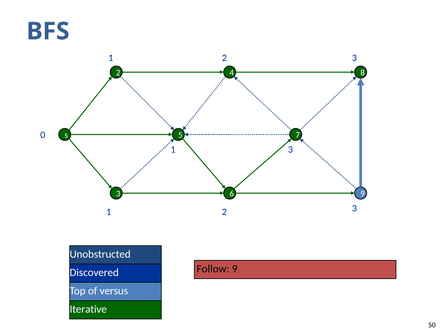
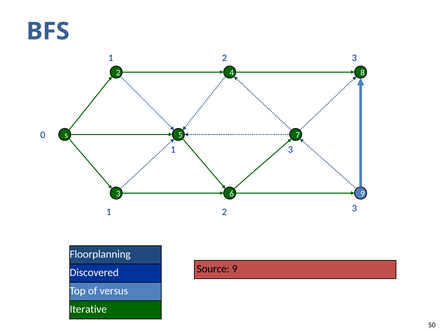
Unobstructed: Unobstructed -> Floorplanning (100, 254)
Follow: Follow -> Source (213, 269)
